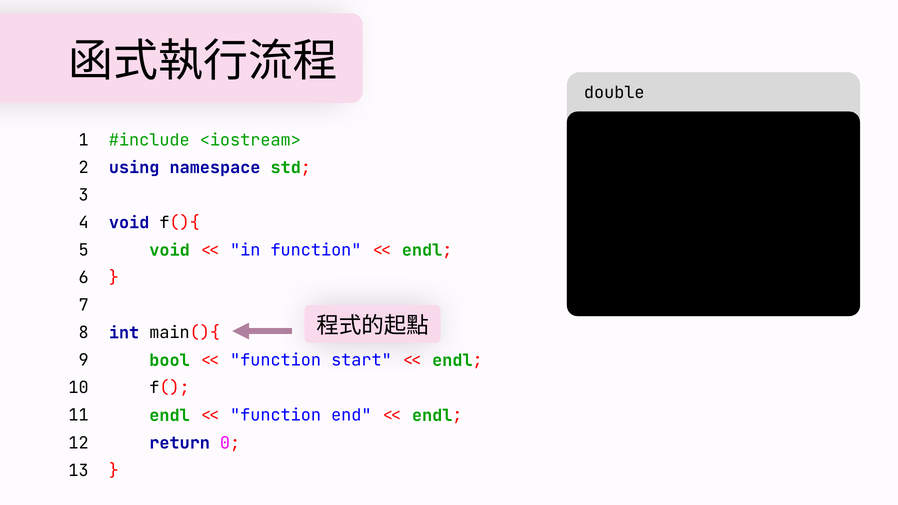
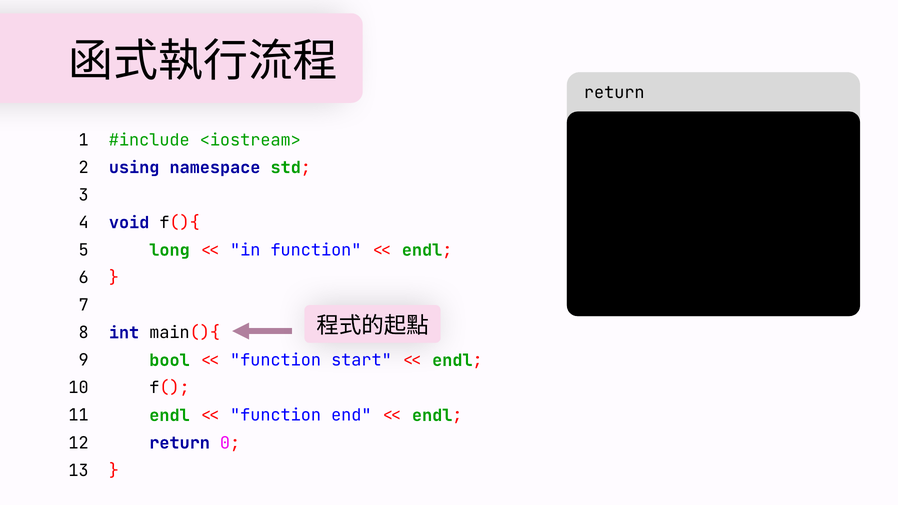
double: double -> return (614, 93)
5 void: void -> long (169, 250)
